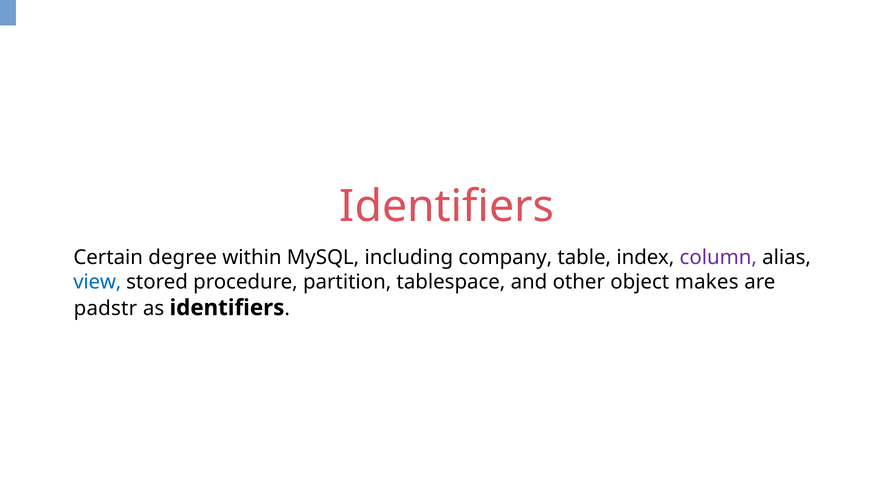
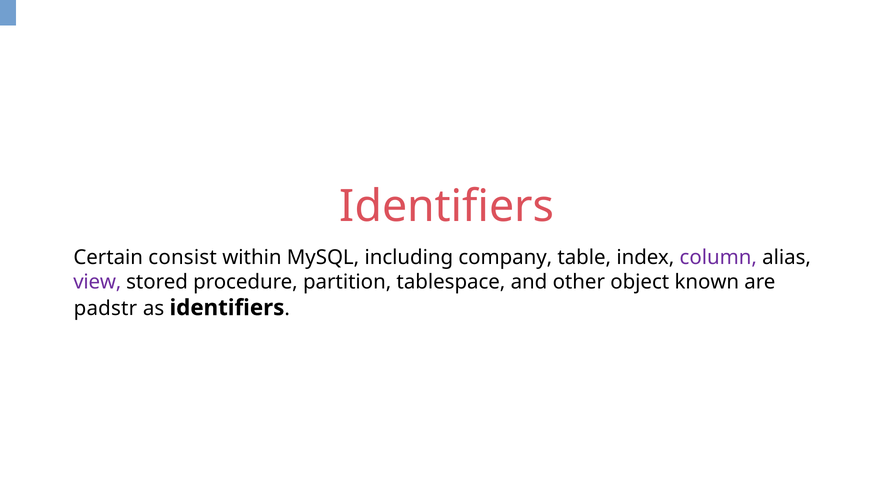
degree: degree -> consist (183, 257)
view colour: blue -> purple (97, 282)
makes: makes -> known (707, 282)
